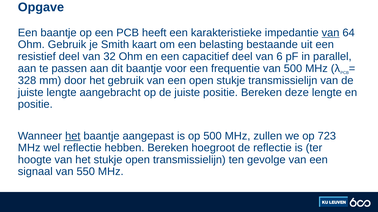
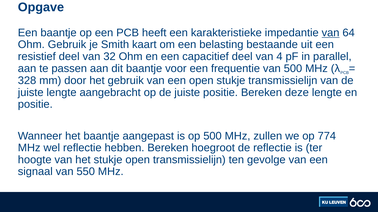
6: 6 -> 4 (279, 57)
het underline: present -> none (73, 136)
723: 723 -> 774 (327, 136)
